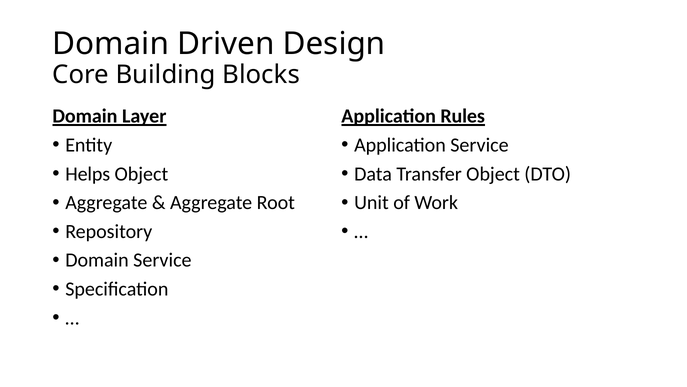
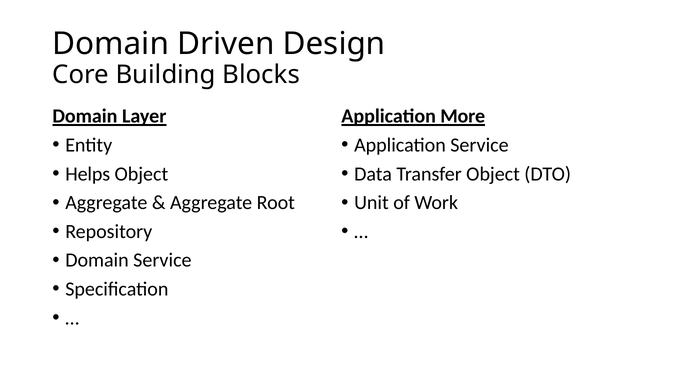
Rules: Rules -> More (463, 116)
